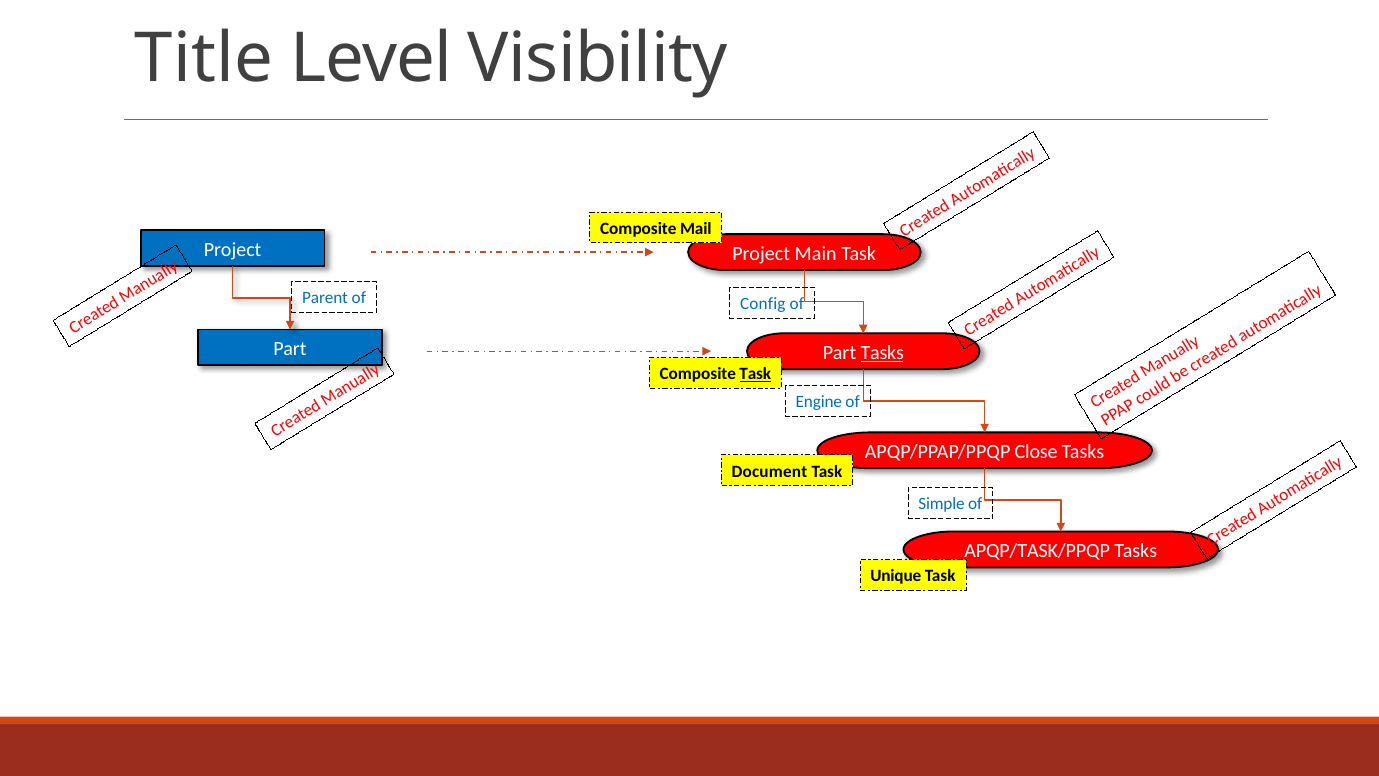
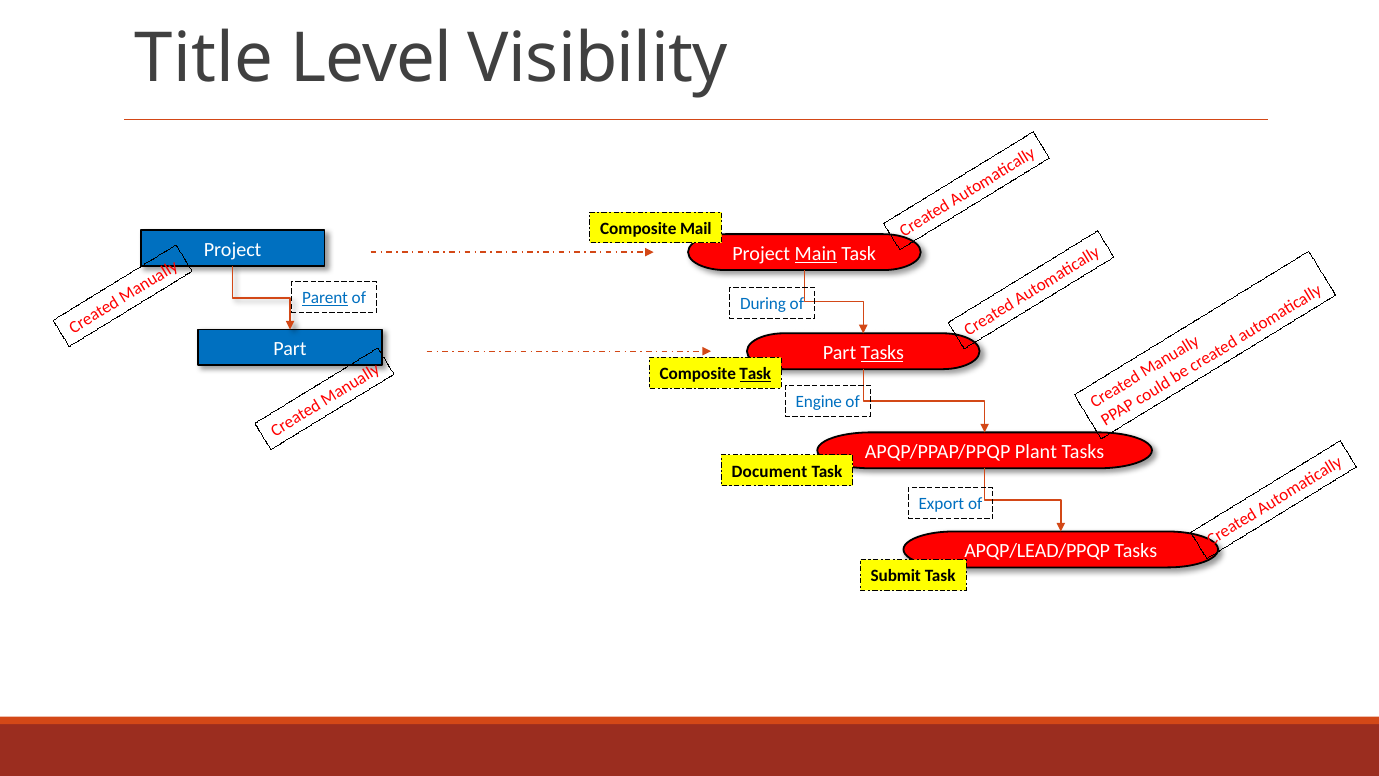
Main underline: none -> present (816, 253)
Parent underline: none -> present (325, 298)
Config: Config -> During (763, 304)
Close: Close -> Plant (1036, 452)
Simple: Simple -> Export (941, 504)
APQP/TASK/PPQP: APQP/TASK/PPQP -> APQP/LEAD/PPQP (1037, 551)
Unique: Unique -> Submit (896, 576)
